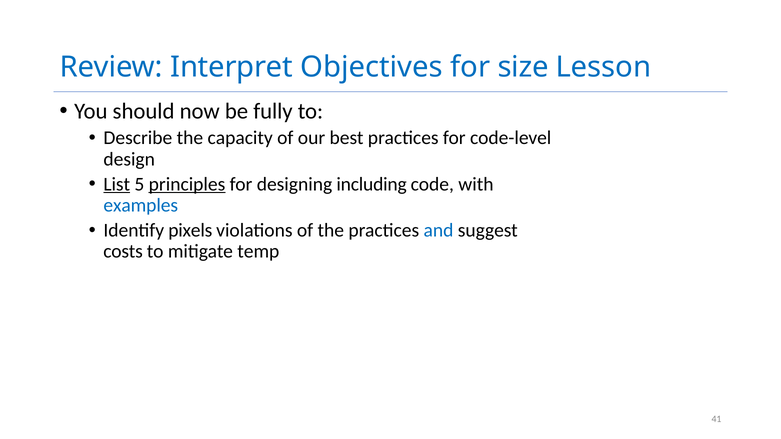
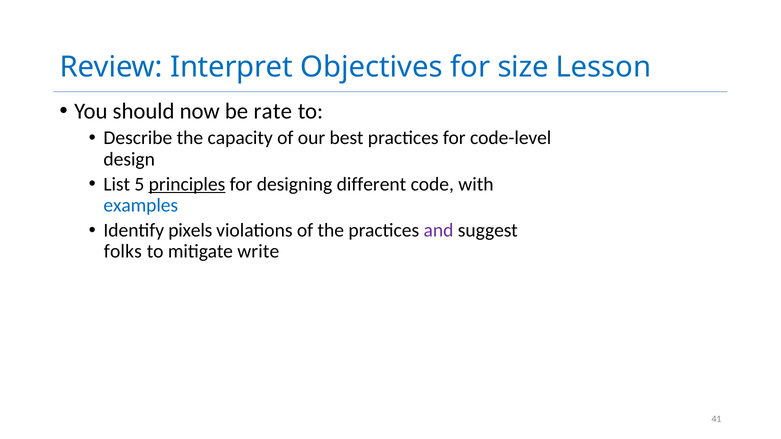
fully: fully -> rate (273, 111)
List underline: present -> none (117, 184)
including: including -> different (371, 184)
and colour: blue -> purple (439, 231)
costs: costs -> folks (123, 252)
temp: temp -> write (258, 252)
